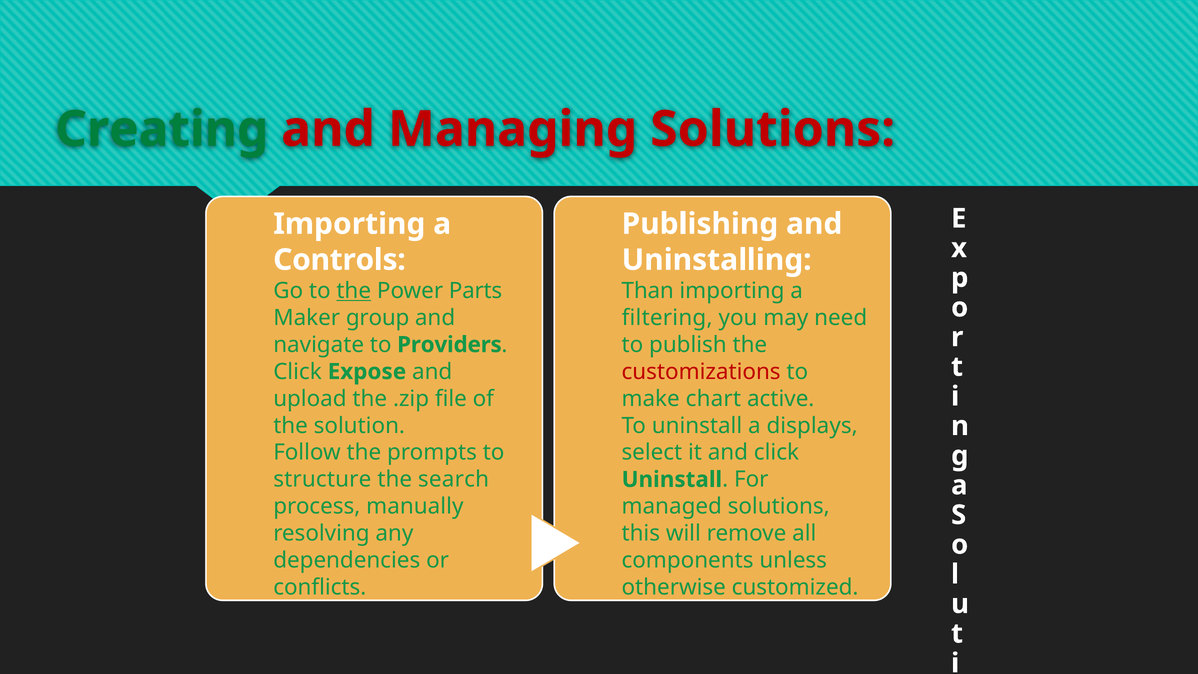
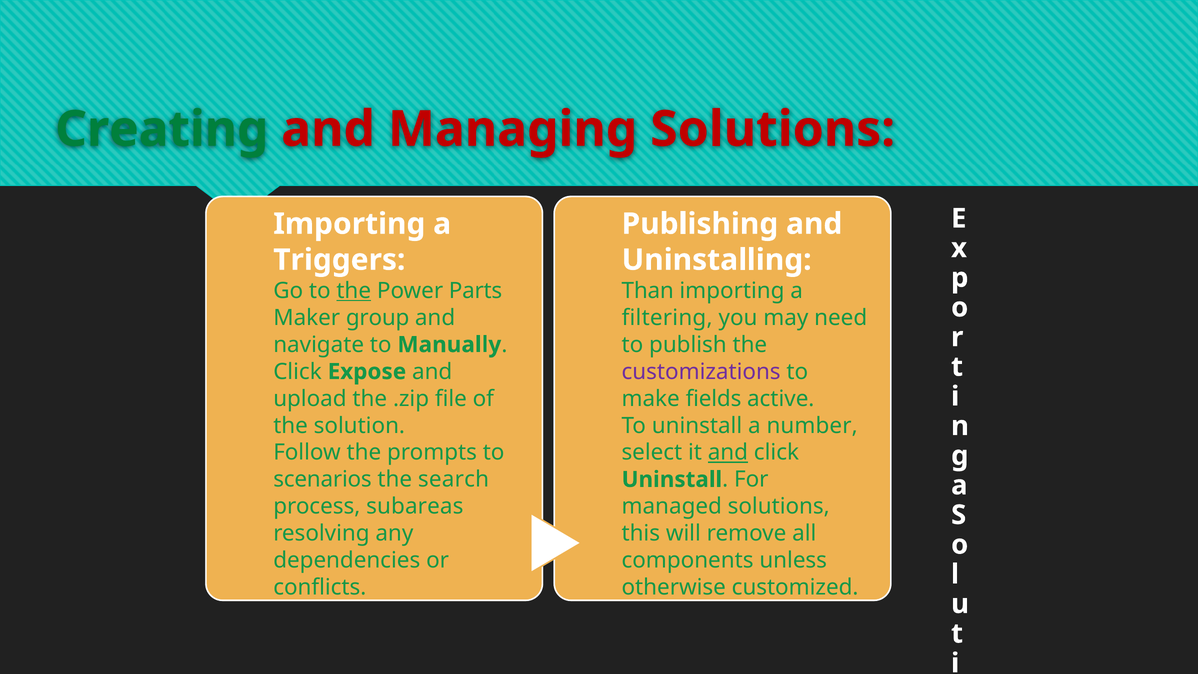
Controls: Controls -> Triggers (339, 260)
Providers: Providers -> Manually (449, 345)
customizations colour: red -> purple (701, 372)
chart: chart -> fields (714, 399)
displays: displays -> number (812, 426)
and underline: none -> present (728, 452)
structure: structure -> scenarios (322, 479)
manually: manually -> subareas (415, 506)
